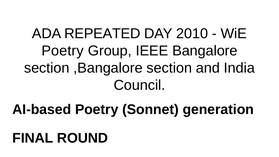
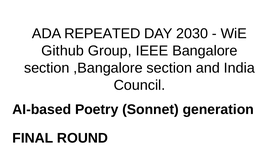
2010: 2010 -> 2030 (192, 34)
Poetry: Poetry -> Github (63, 51)
